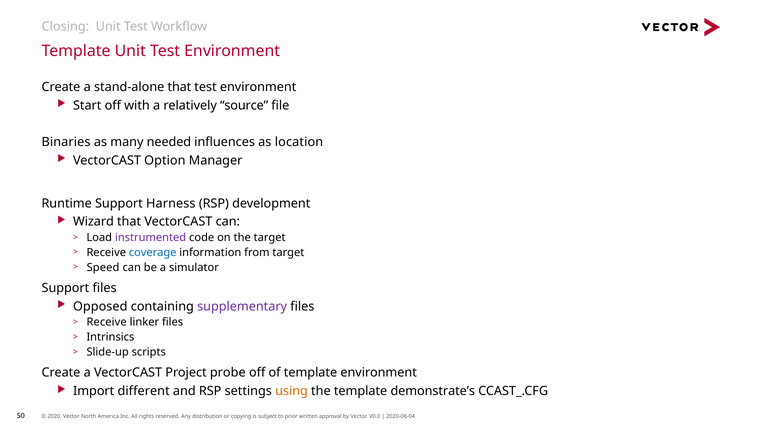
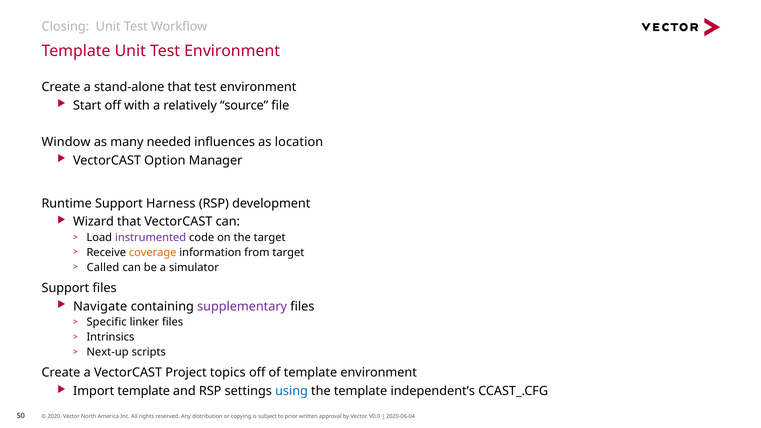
Binaries: Binaries -> Window (66, 142)
coverage colour: blue -> orange (153, 253)
Speed: Speed -> Called (103, 267)
Opposed: Opposed -> Navigate (100, 307)
Receive: Receive -> Specific (107, 322)
Slide-up: Slide-up -> Next-up (108, 352)
probe: probe -> topics (228, 373)
Import different: different -> template (144, 391)
using colour: orange -> blue (292, 391)
demonstrate’s: demonstrate’s -> independent’s (433, 391)
